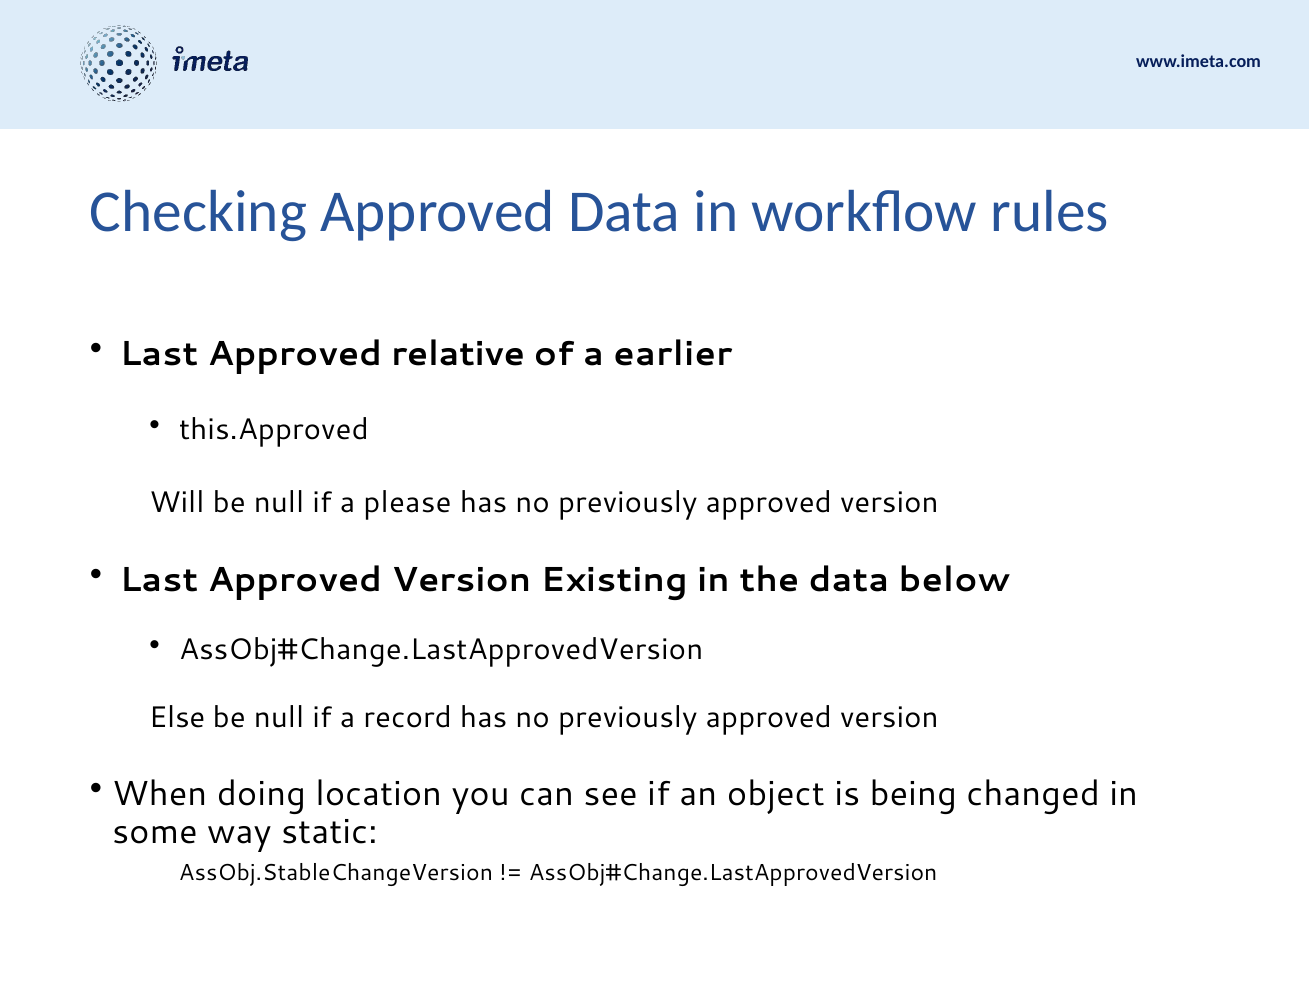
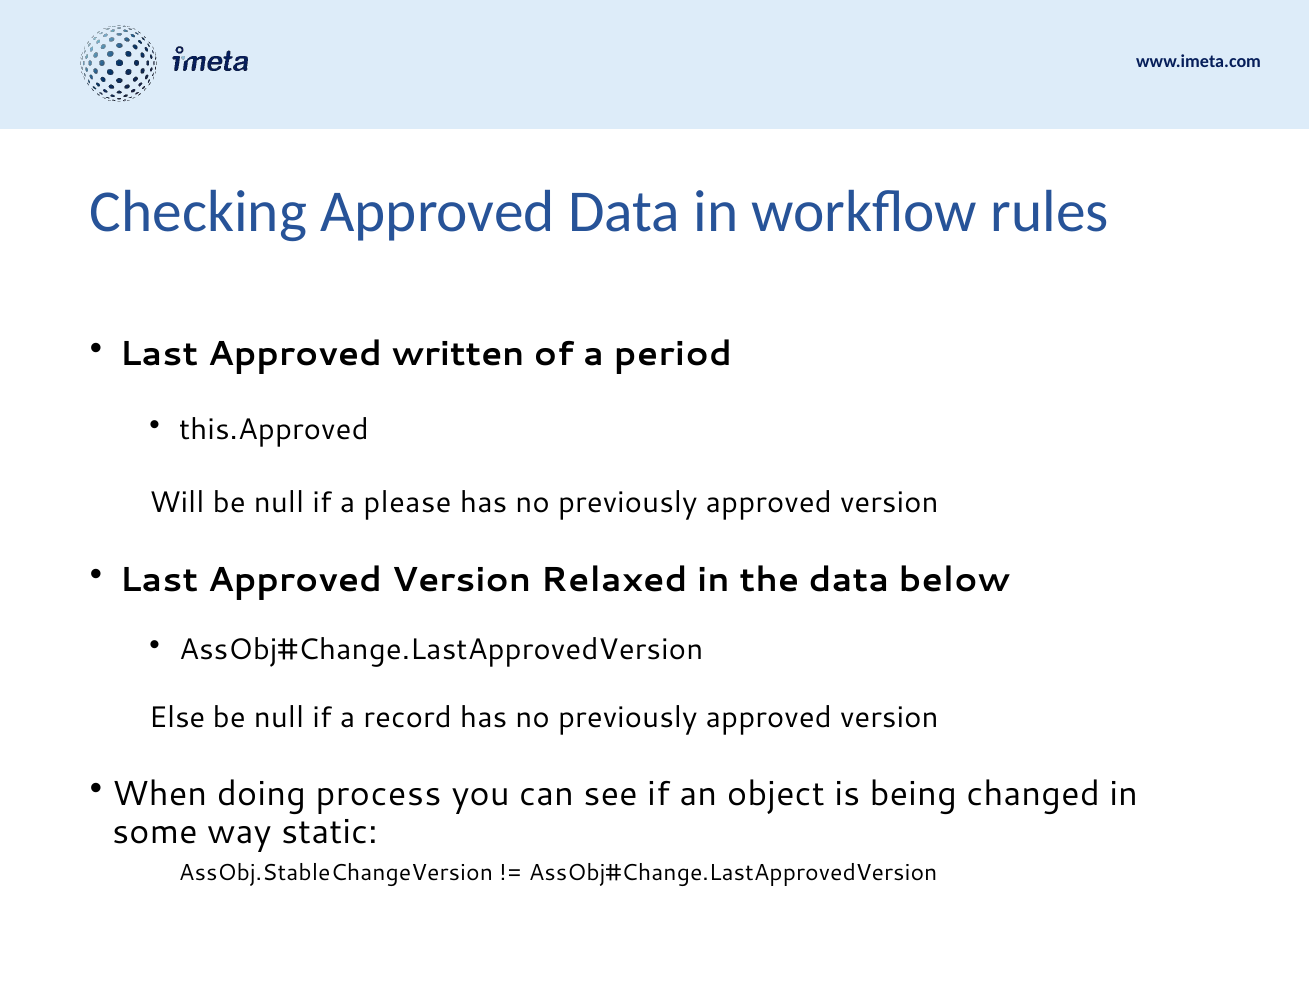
relative: relative -> written (458, 354)
earlier: earlier -> period (673, 354)
Existing: Existing -> Relaxed (614, 580)
location: location -> process (379, 794)
